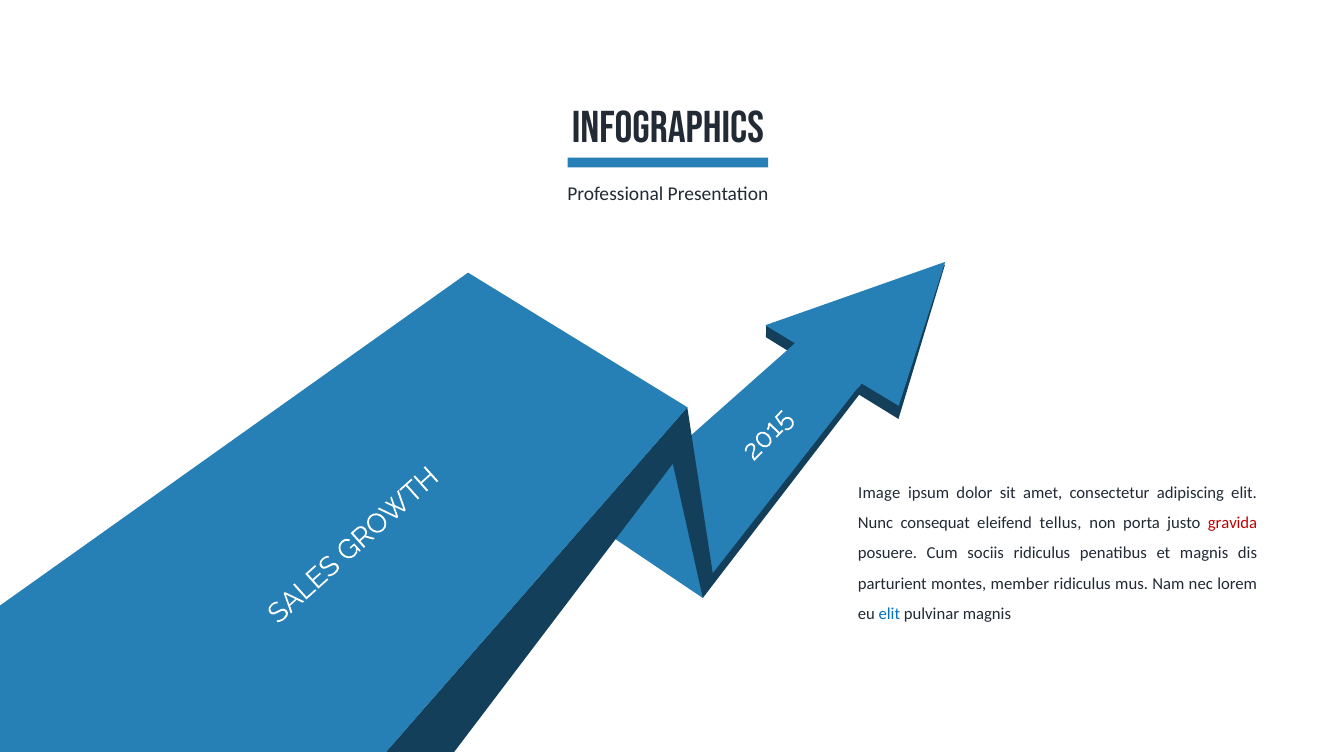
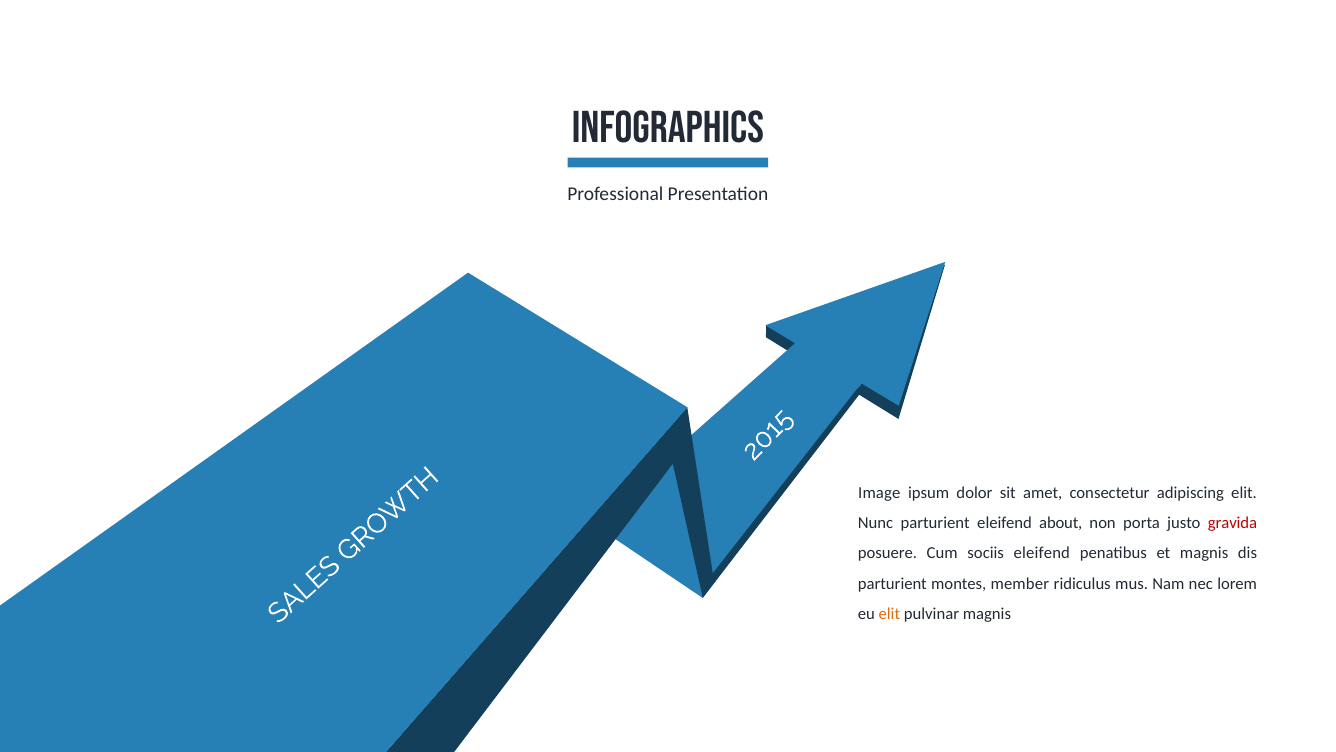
Nunc consequat: consequat -> parturient (935, 523)
tellus: tellus -> about (1061, 523)
sociis ridiculus: ridiculus -> eleifend (1042, 553)
elit colour: blue -> orange (889, 613)
